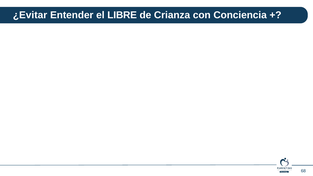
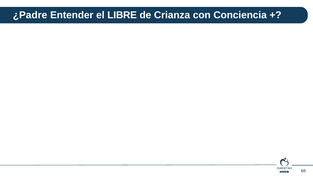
¿Evitar: ¿Evitar -> ¿Padre (30, 15)
